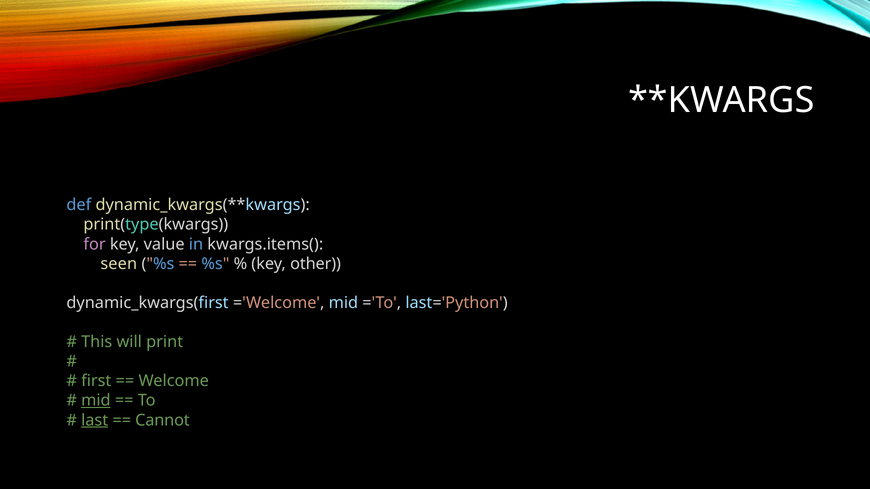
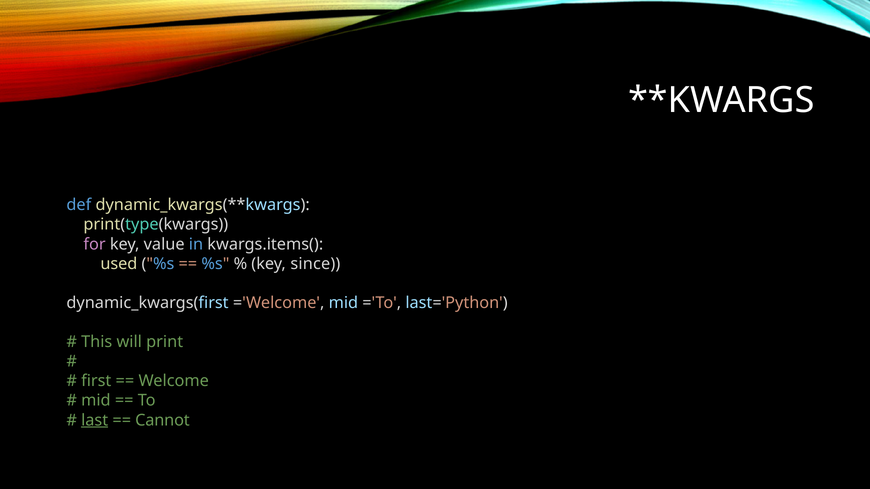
seen: seen -> used (119, 264)
other: other -> since (315, 264)
mid underline: present -> none (96, 401)
